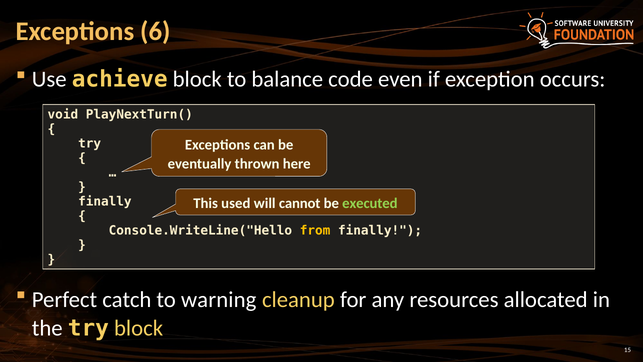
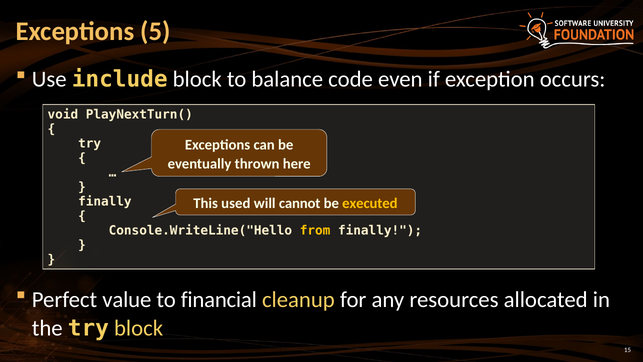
6: 6 -> 5 (155, 31)
achieve: achieve -> include (120, 79)
executed colour: light green -> yellow (370, 203)
catch: catch -> value (127, 299)
warning: warning -> financial (219, 299)
